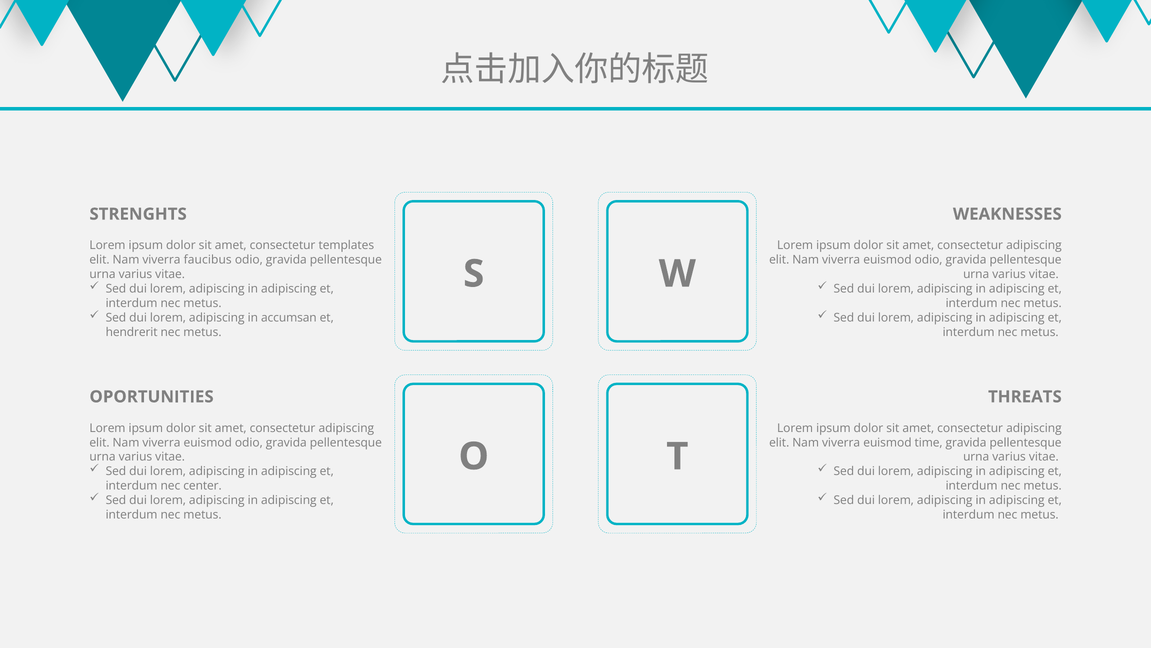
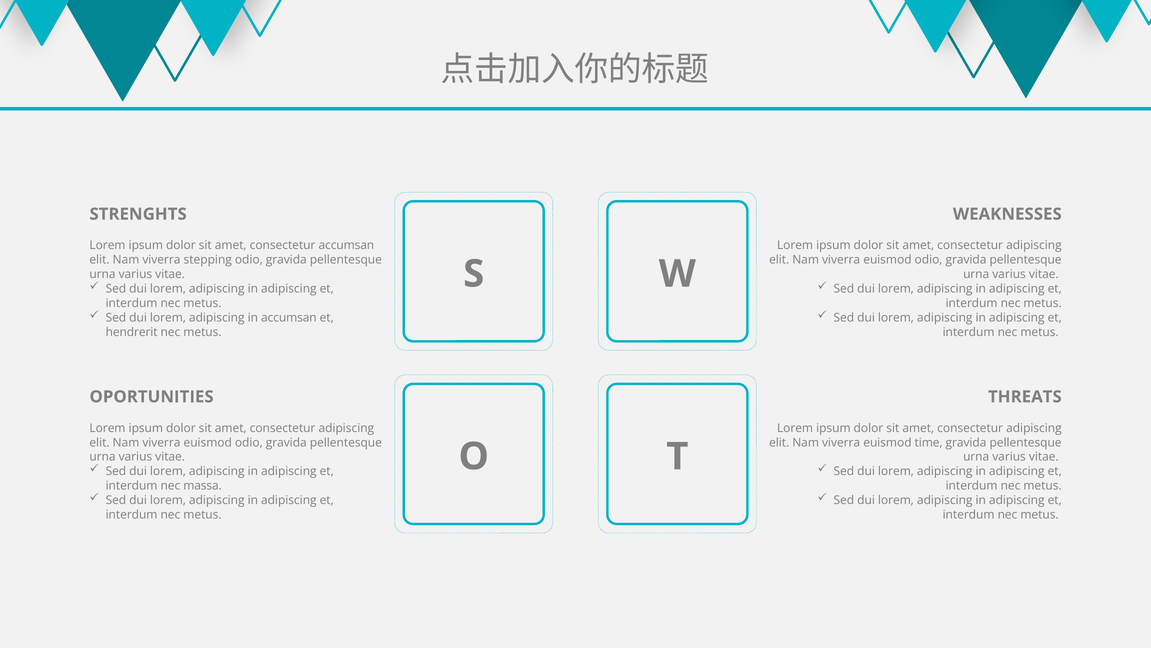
consectetur templates: templates -> accumsan (346, 245)
faucibus: faucibus -> stepping (208, 260)
center: center -> massa (203, 486)
